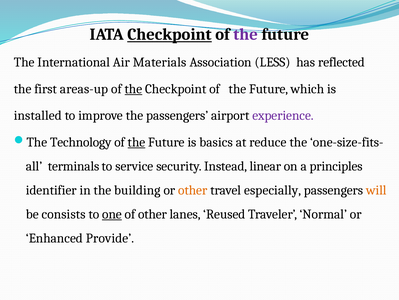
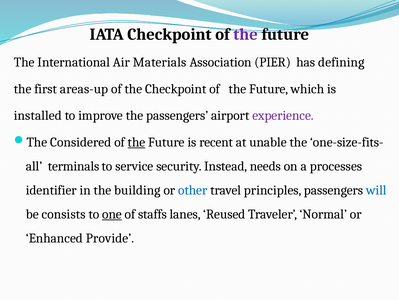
Checkpoint underline: present -> none (170, 34)
LESS: LESS -> PIER (273, 62)
reflected: reflected -> defining (341, 62)
the underline: present -> none (133, 89)
Technology: Technology -> Considered (81, 142)
basics: basics -> recent (216, 142)
reduce: reduce -> unable (268, 142)
linear: linear -> needs (265, 166)
principles: principles -> processes (336, 166)
other colour: orange -> blue (193, 190)
especially: especially -> principles (273, 190)
will colour: orange -> blue (376, 190)
of other: other -> staffs (152, 214)
